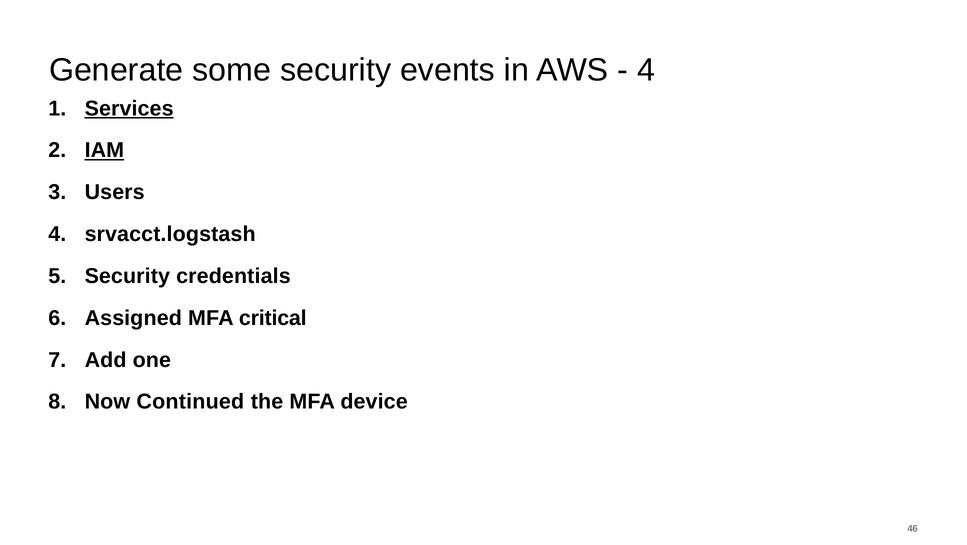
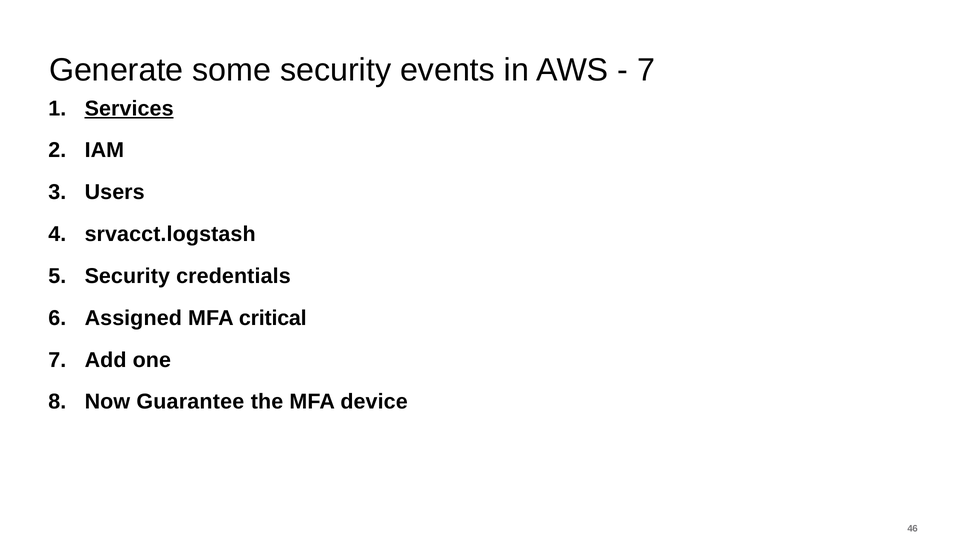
4: 4 -> 7 (646, 70)
IAM underline: present -> none (104, 150)
Continued: Continued -> Guarantee (190, 401)
